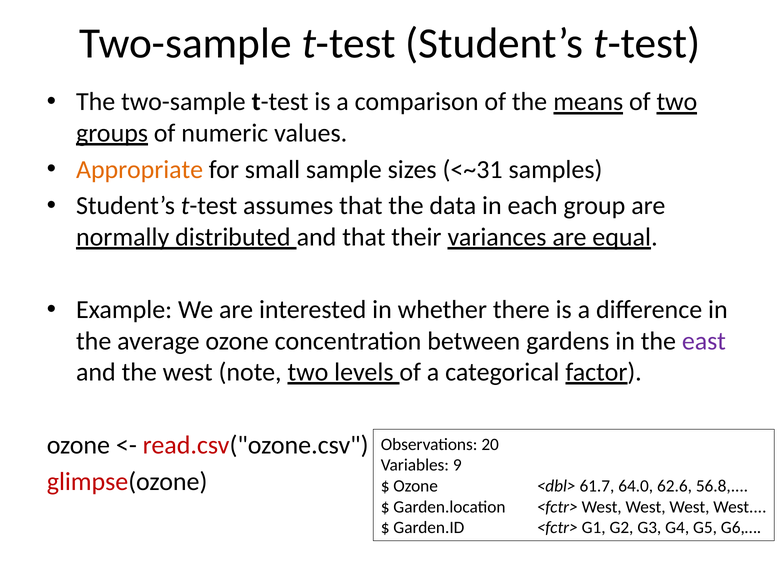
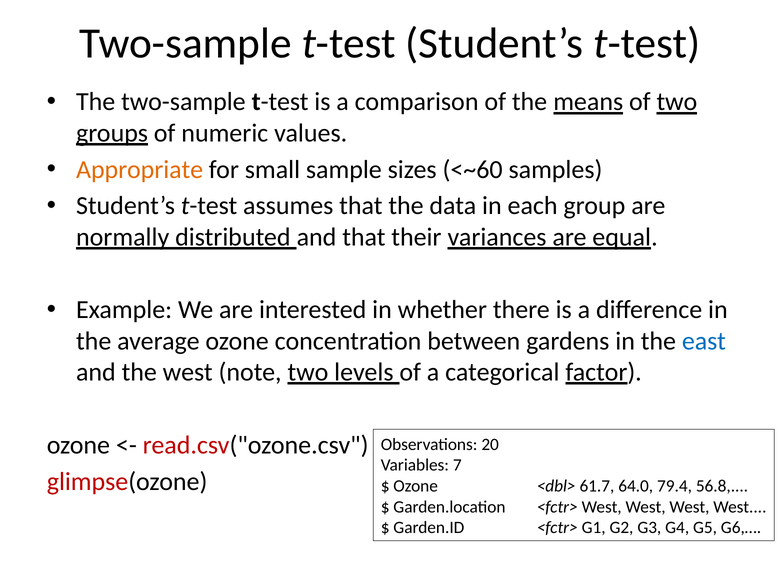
<~31: <~31 -> <~60 (473, 169)
east colour: purple -> blue (704, 341)
9: 9 -> 7 (457, 465)
62.6: 62.6 -> 79.4 (675, 486)
